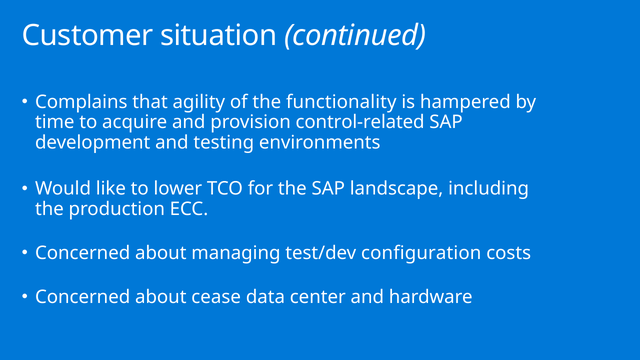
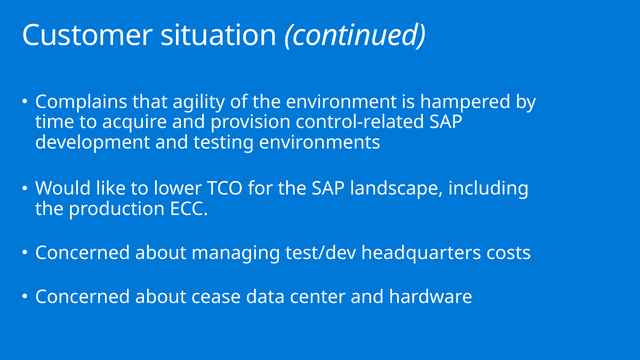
functionality: functionality -> environment (341, 102)
configuration: configuration -> headquarters (421, 253)
